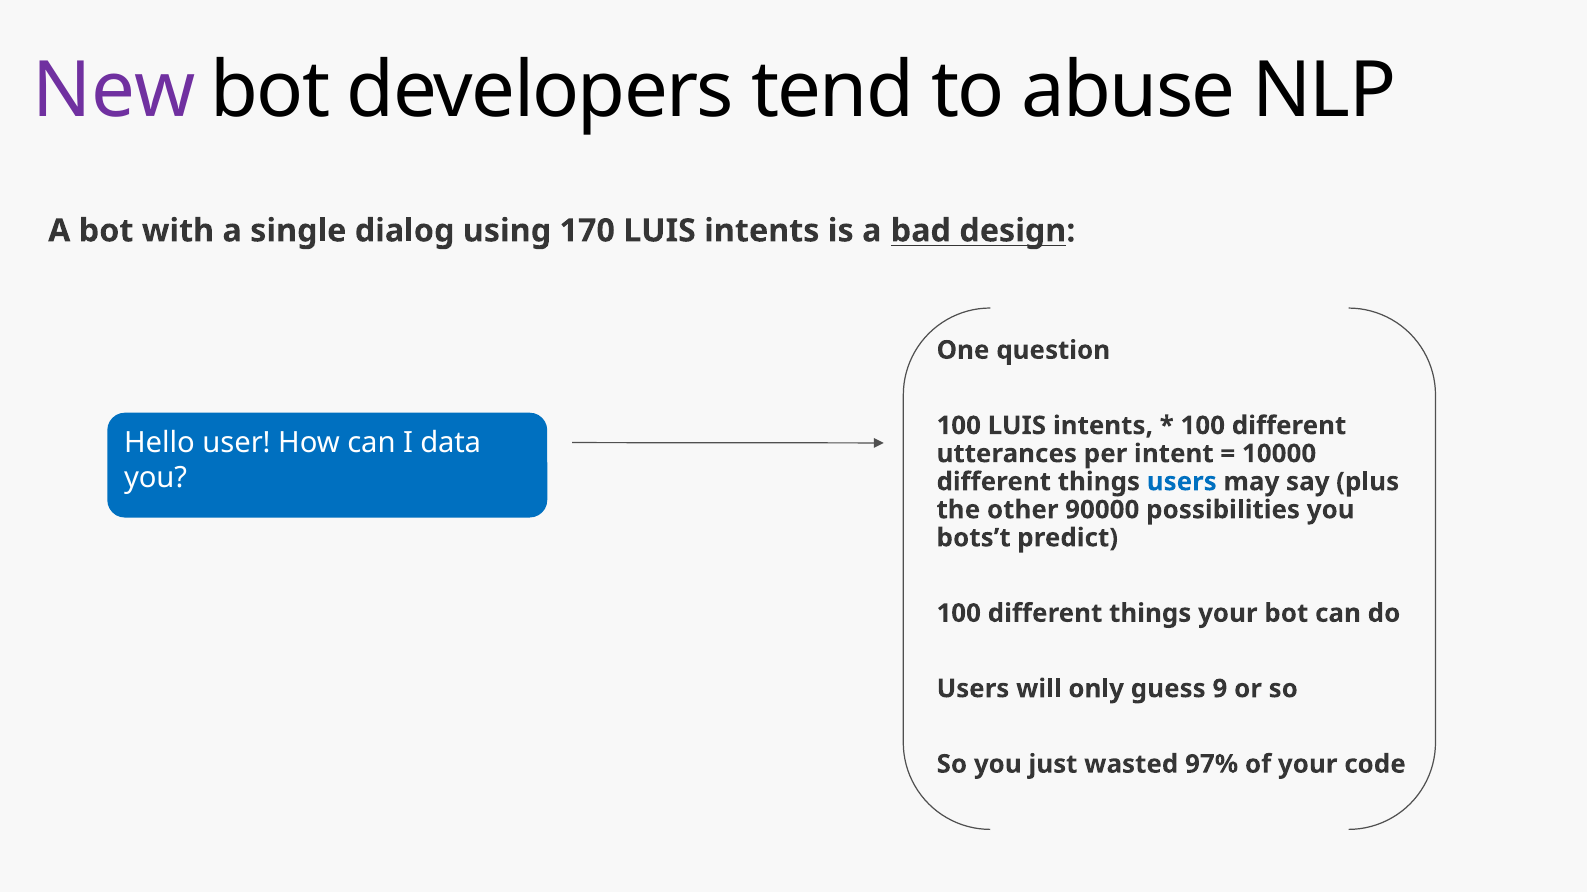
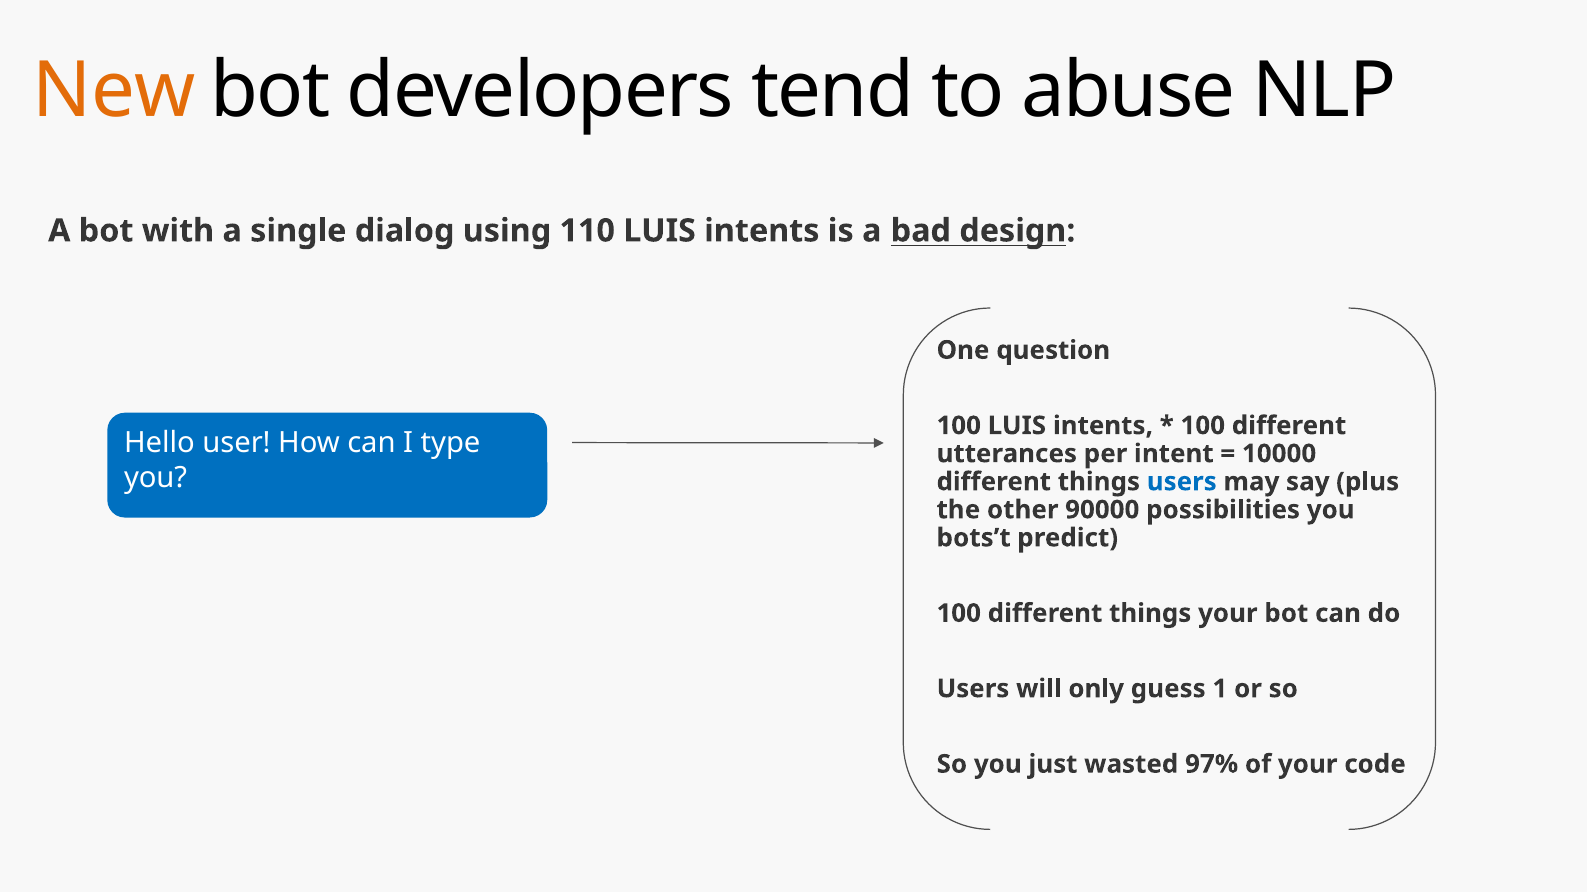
New colour: purple -> orange (114, 91)
170: 170 -> 110 (587, 231)
data: data -> type (451, 444)
9: 9 -> 1 (1220, 689)
